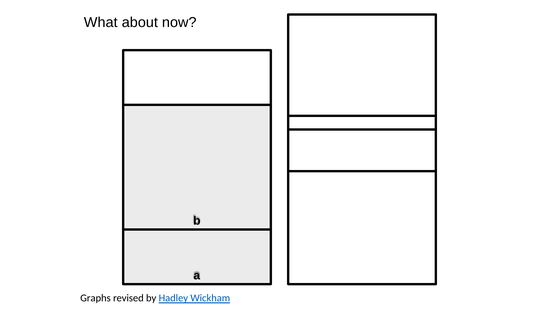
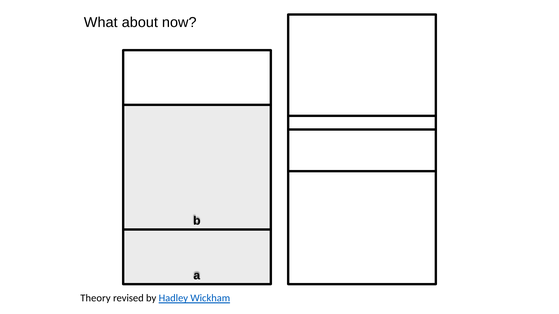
Graphs: Graphs -> Theory (95, 299)
